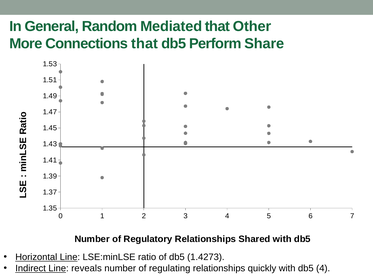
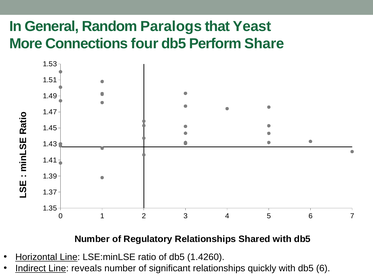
Mediated: Mediated -> Paralogs (171, 26)
Other: Other -> Yeast (252, 26)
Connections that: that -> four (145, 44)
1.4273: 1.4273 -> 1.4260 (206, 258)
regulating: regulating -> significant (170, 269)
db5 4: 4 -> 6 (323, 269)
